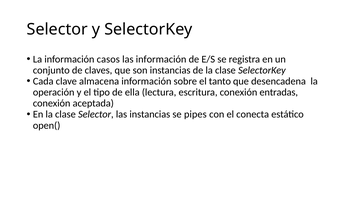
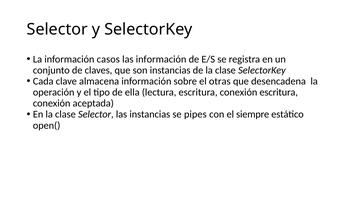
tanto: tanto -> otras (220, 81)
conexión entradas: entradas -> escritura (279, 92)
conecta: conecta -> siempre (253, 115)
